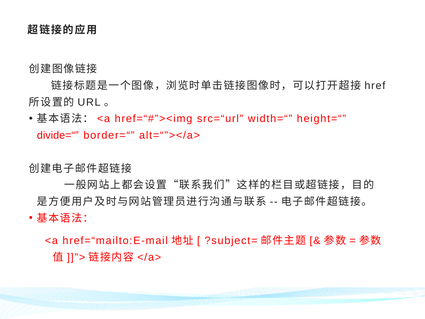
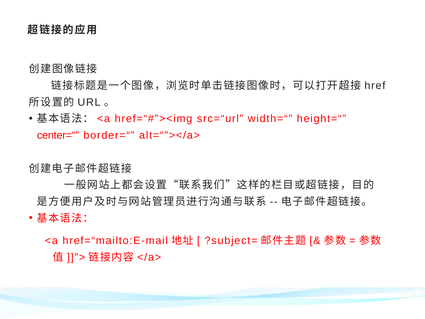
divide=“: divide=“ -> center=“ (58, 135)
